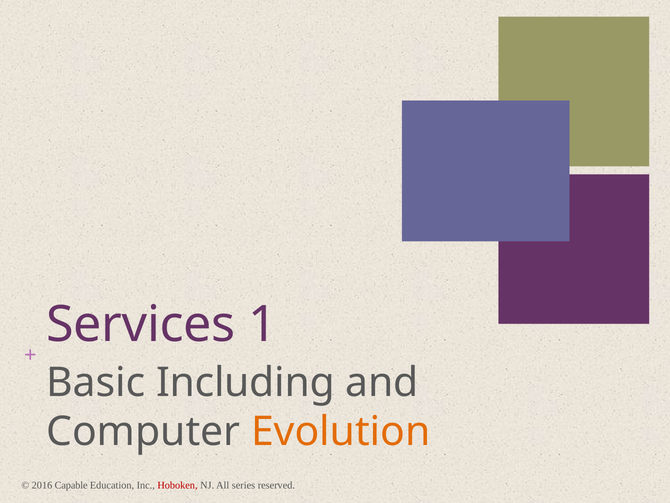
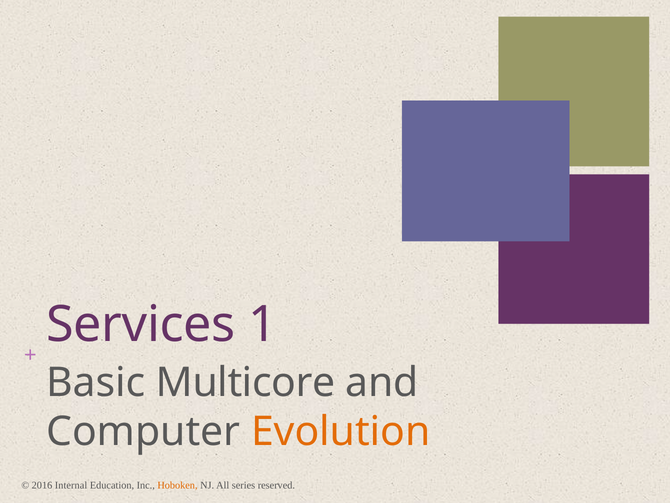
Including: Including -> Multicore (246, 382)
Capable: Capable -> Internal (71, 485)
Hoboken colour: red -> orange (177, 485)
